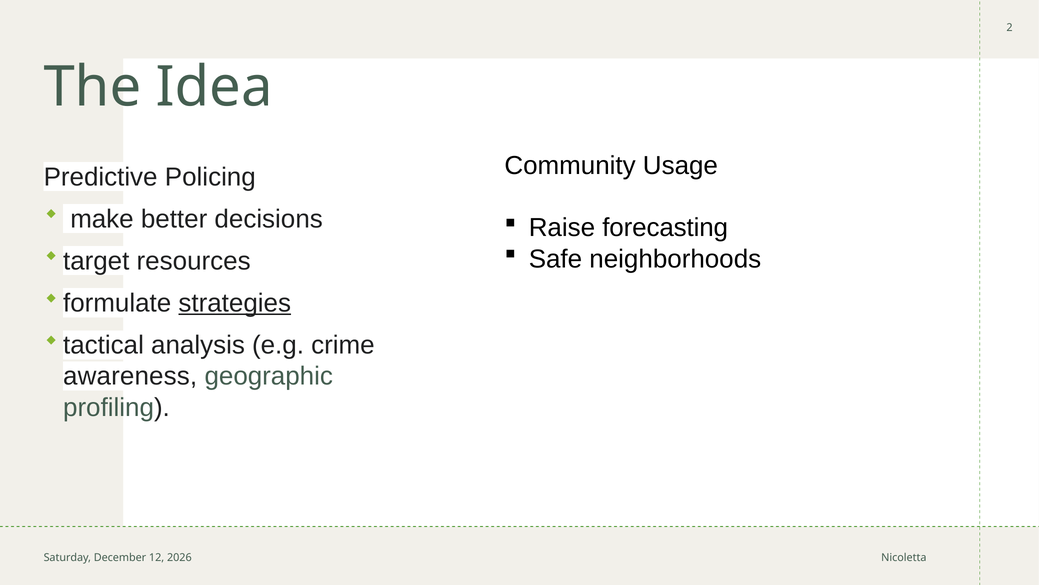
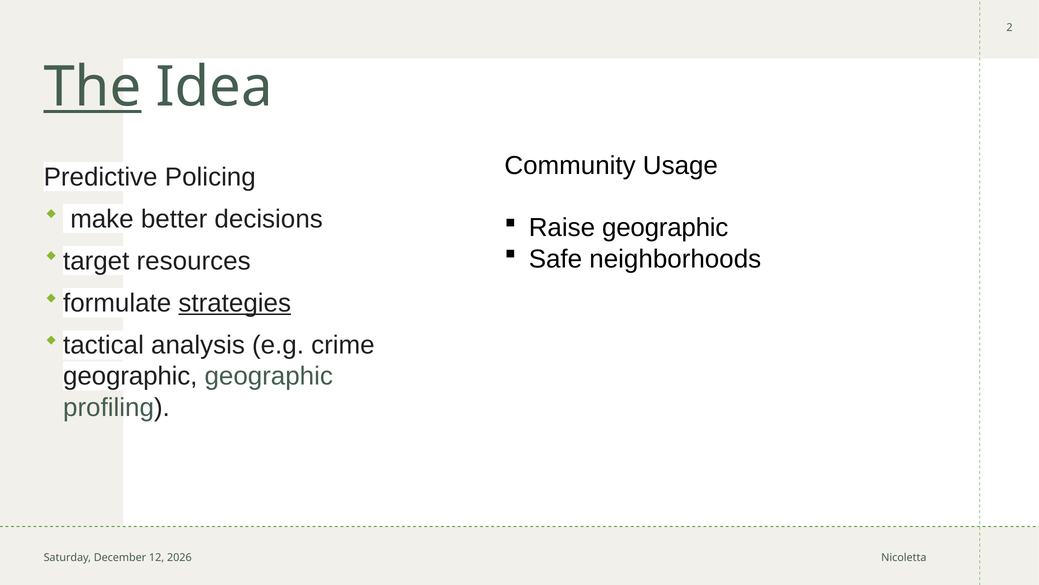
The underline: none -> present (92, 87)
Raise forecasting: forecasting -> geographic (665, 228)
awareness: awareness -> geographic (130, 376)
